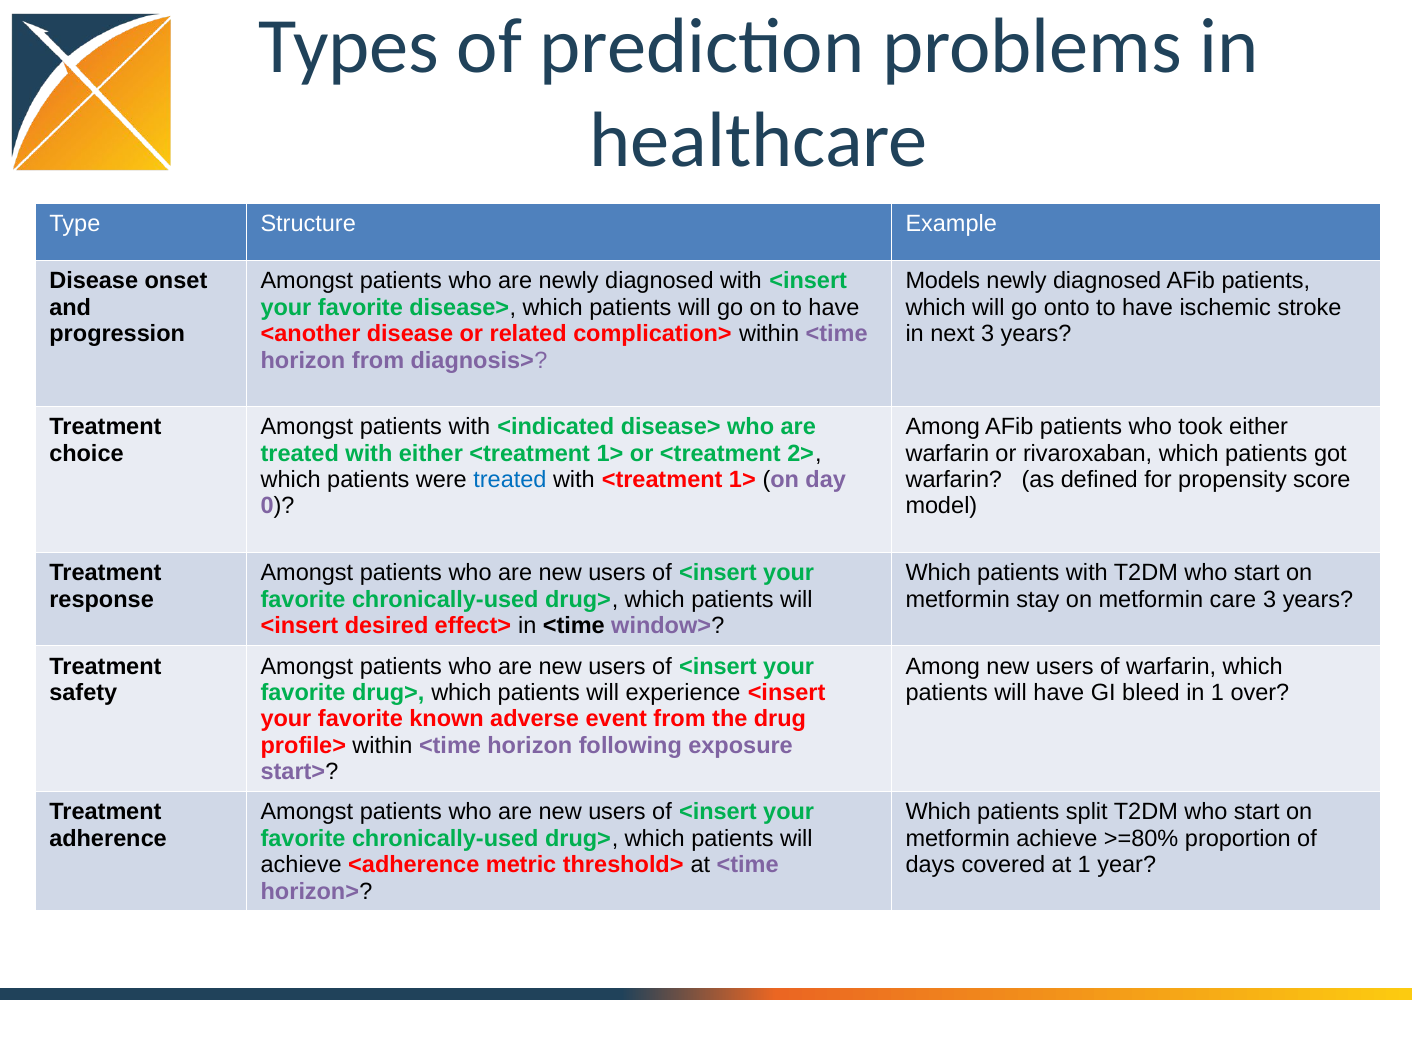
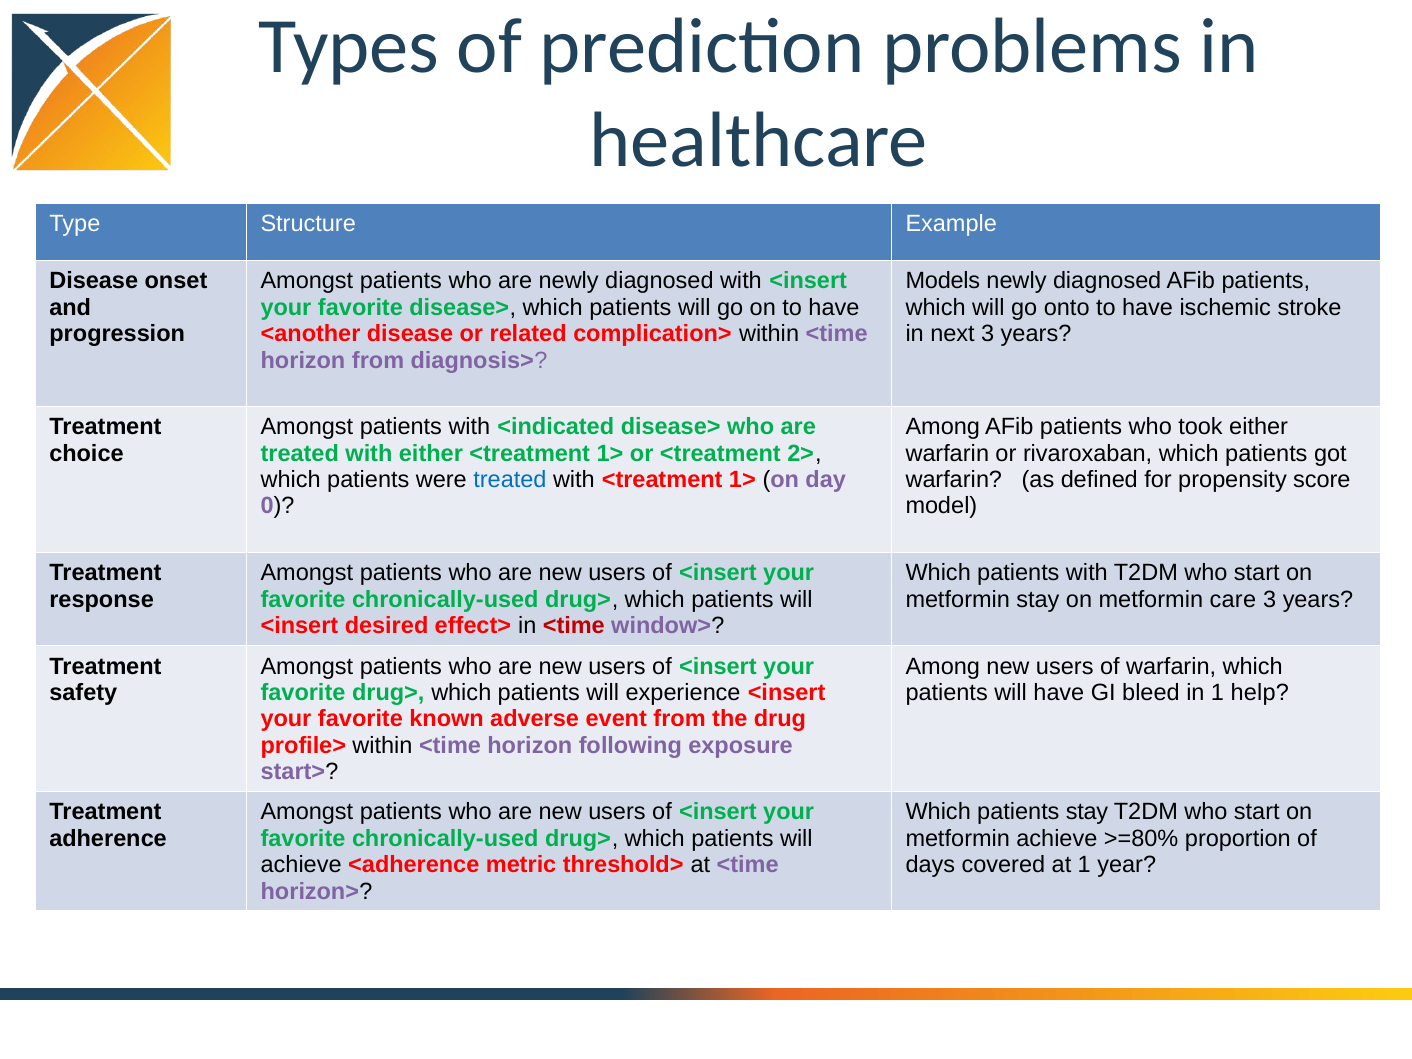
<time colour: black -> red (574, 626)
over: over -> help (1260, 693)
patients split: split -> stay (1087, 812)
